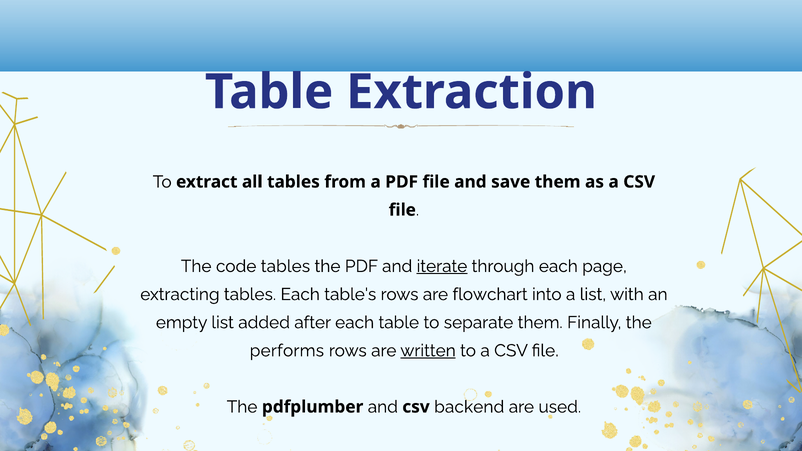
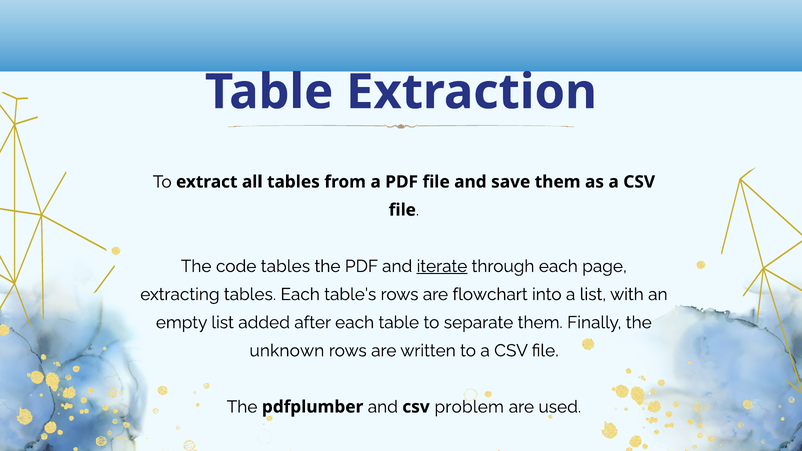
performs: performs -> unknown (287, 351)
written underline: present -> none (428, 351)
backend: backend -> problem (469, 407)
